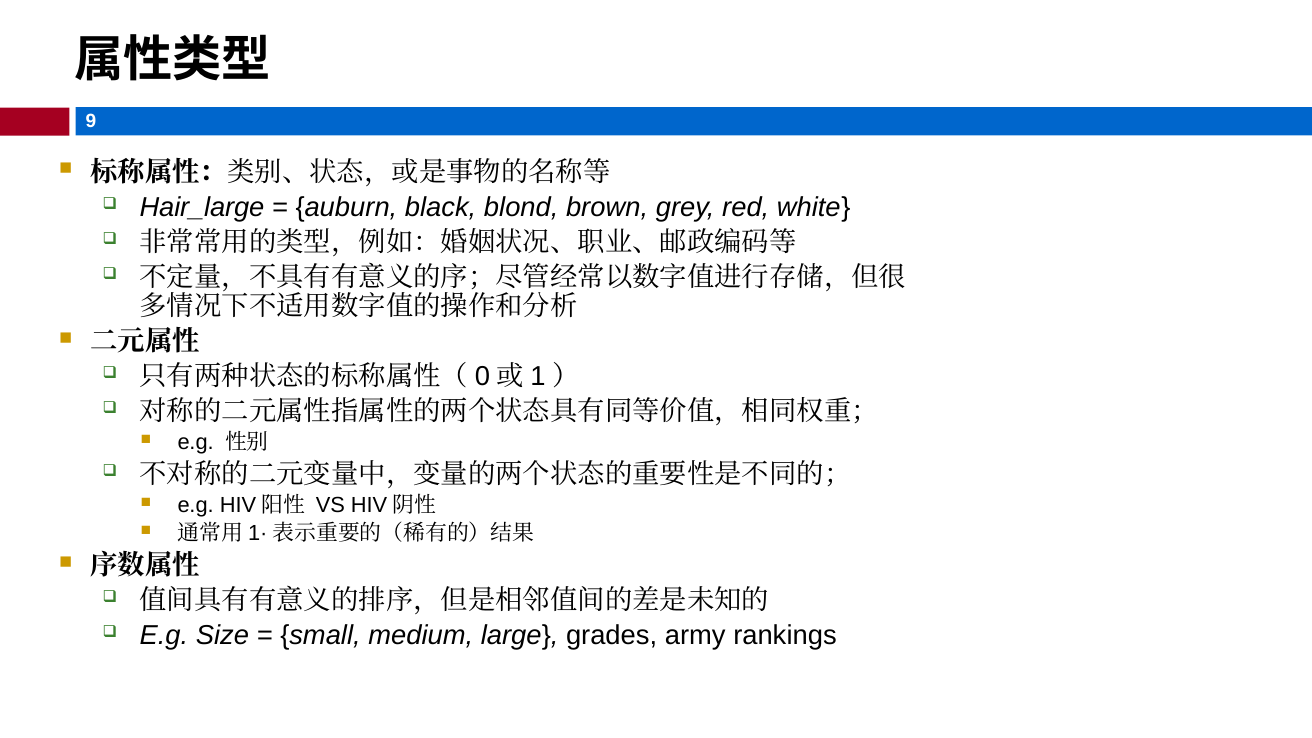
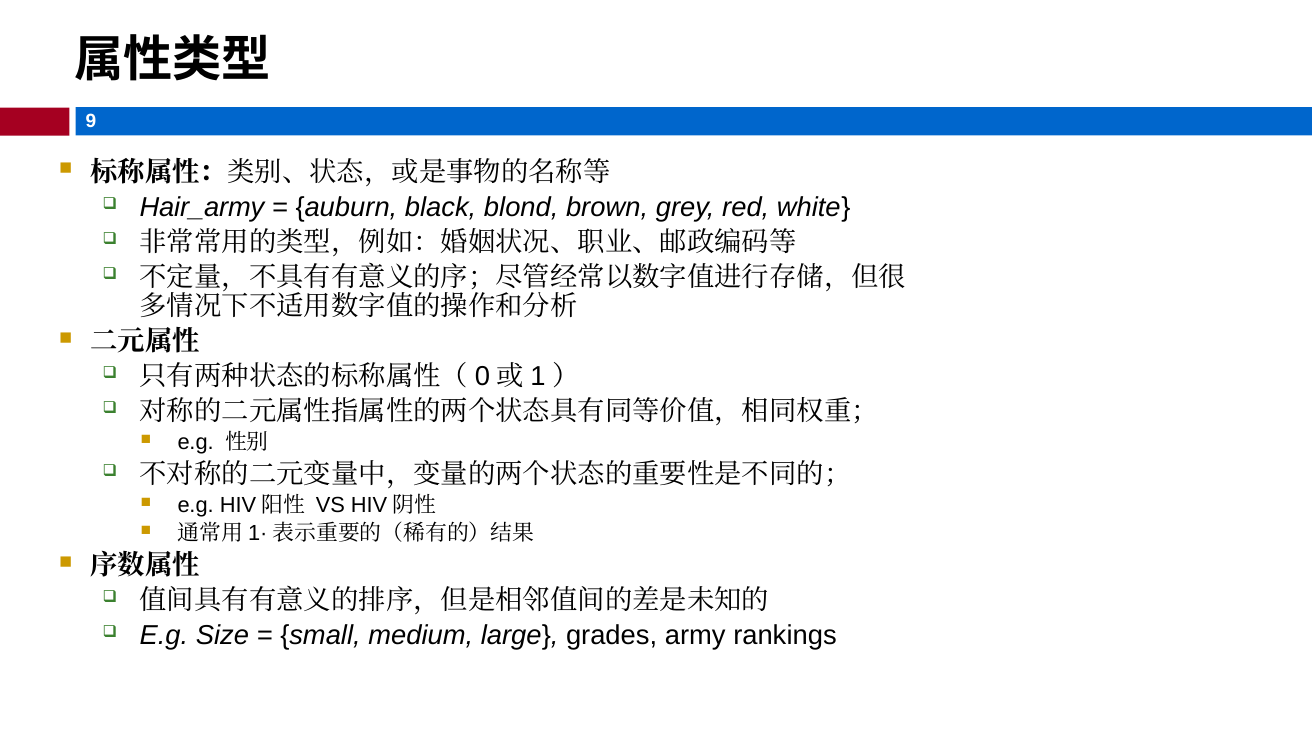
Hair_large: Hair_large -> Hair_army (202, 207)
